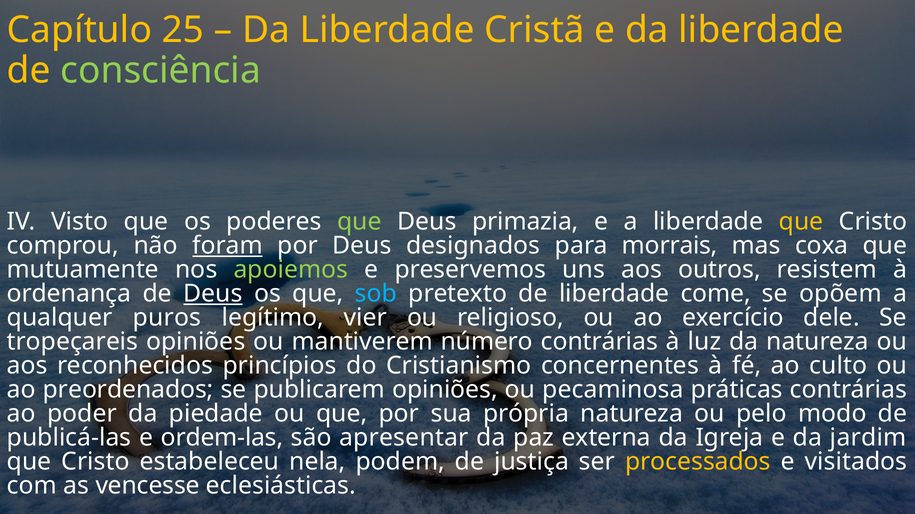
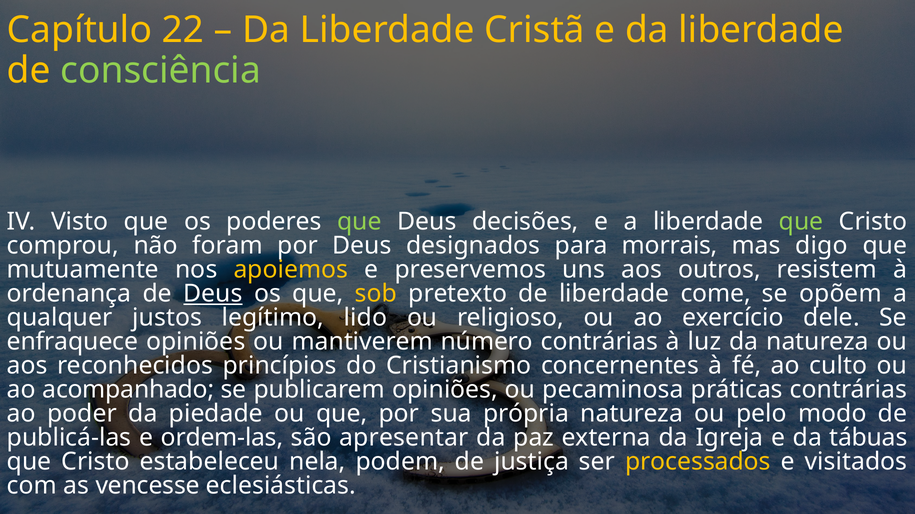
25: 25 -> 22 (183, 30)
primazia: primazia -> decisões (525, 222)
que colour: yellow -> light green (801, 222)
foram underline: present -> none (228, 246)
coxa: coxa -> digo (822, 246)
apoiemos colour: light green -> yellow (291, 270)
sob colour: light blue -> yellow (376, 294)
puros: puros -> justos (167, 318)
vier: vier -> lido (365, 318)
tropeçareis: tropeçareis -> enfraquece (73, 342)
preordenados: preordenados -> acompanhado (128, 390)
jardim: jardim -> tábuas (868, 438)
